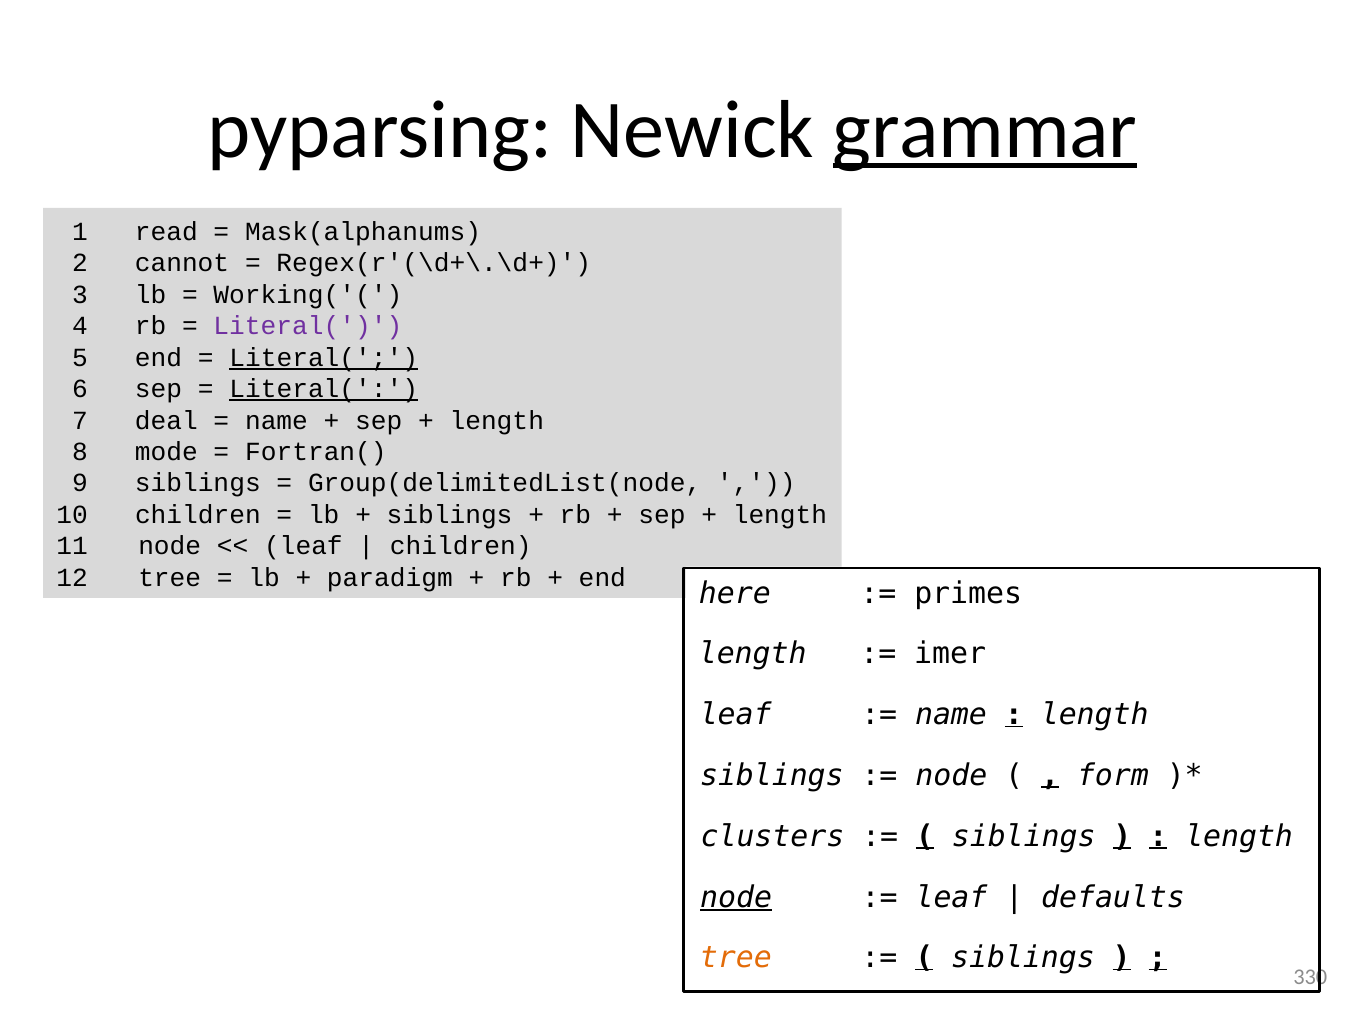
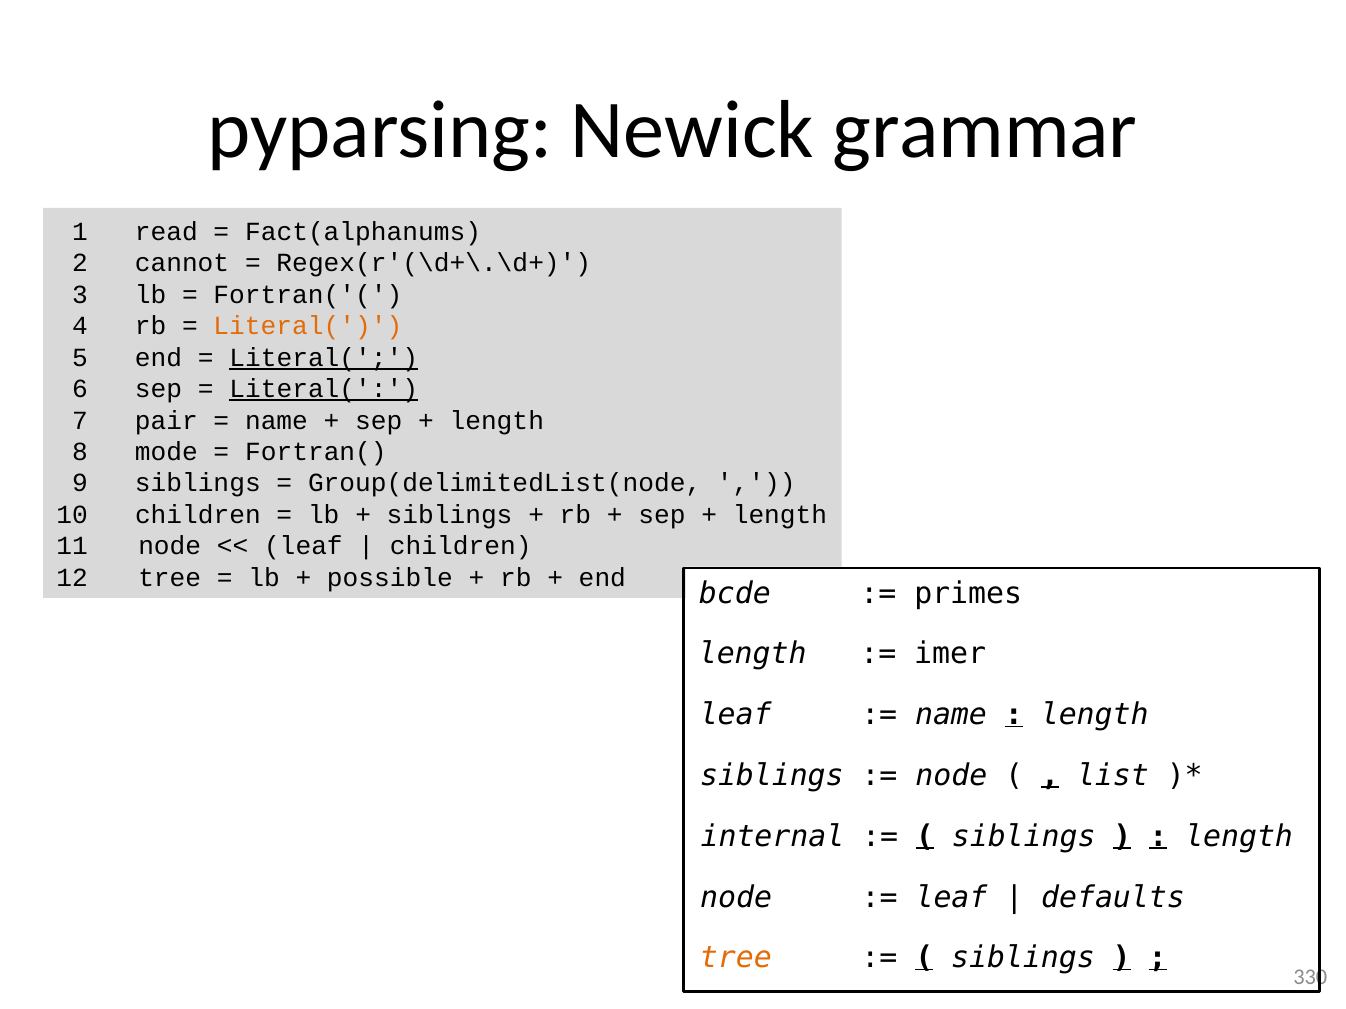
grammar underline: present -> none (985, 130)
Mask(alphanums: Mask(alphanums -> Fact(alphanums (363, 232)
Working('(: Working('( -> Fortran('( (308, 295)
Literal( colour: purple -> orange (308, 326)
deal: deal -> pair (166, 421)
paradigm: paradigm -> possible (390, 578)
here: here -> bcde (735, 594)
form: form -> list (1113, 776)
clusters: clusters -> internal (772, 837)
node underline: present -> none (736, 898)
